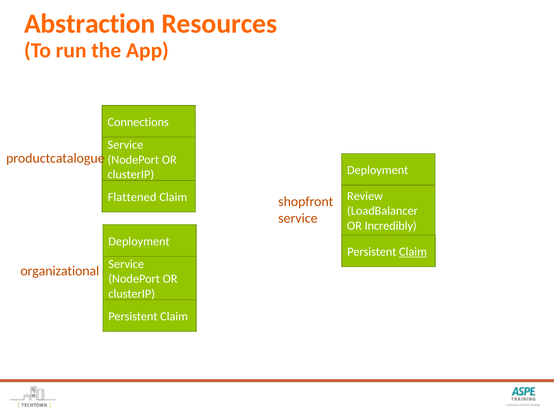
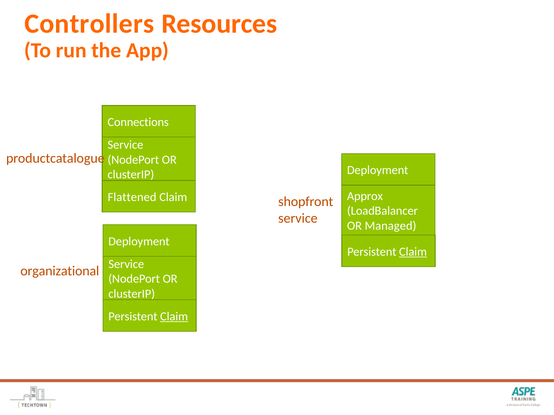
Abstraction: Abstraction -> Controllers (89, 24)
Review: Review -> Approx (365, 196)
Incredibly: Incredibly -> Managed (391, 226)
Claim underline: none -> present (174, 317)
